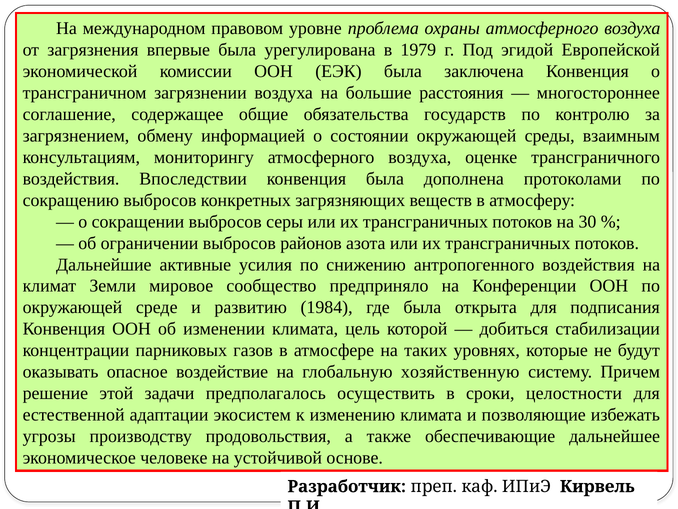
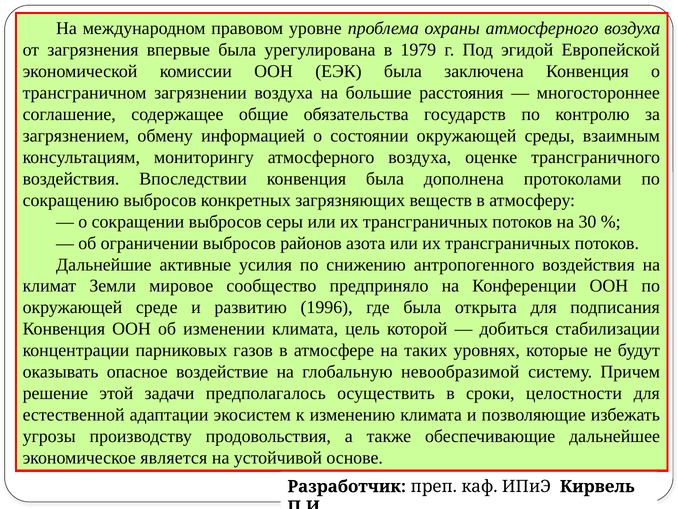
1984: 1984 -> 1996 (327, 307)
хозяйственную: хозяйственную -> невообразимой (460, 372)
человеке: человеке -> является (174, 457)
